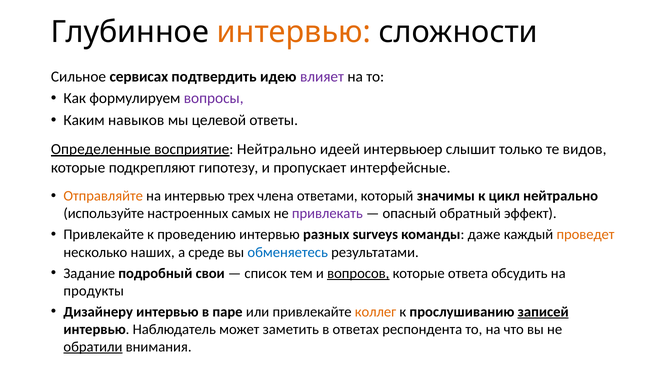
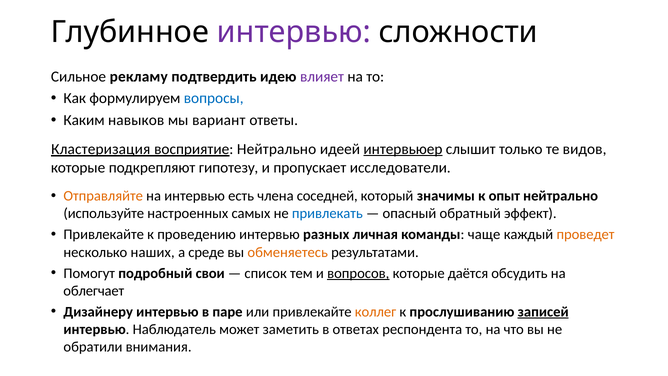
интервью colour: orange -> purple (294, 32)
сервисах: сервисах -> рекламу (139, 77)
вопросы colour: purple -> blue (214, 98)
целевой: целевой -> вариант (219, 120)
Определенные: Определенные -> Кластеризация (101, 149)
интервьюер underline: none -> present (403, 149)
интерфейсные: интерфейсные -> исследователи (400, 168)
трех: трех -> есть (241, 196)
ответами: ответами -> соседней (327, 196)
цикл: цикл -> опыт (504, 196)
привлекать colour: purple -> blue (327, 213)
surveys: surveys -> личная (375, 234)
даже: даже -> чаще (484, 234)
обменяетесь colour: blue -> orange (288, 252)
Задание: Задание -> Помогут (89, 273)
ответа: ответа -> даётся (468, 273)
продукты: продукты -> облегчает (94, 291)
обратили underline: present -> none (93, 347)
